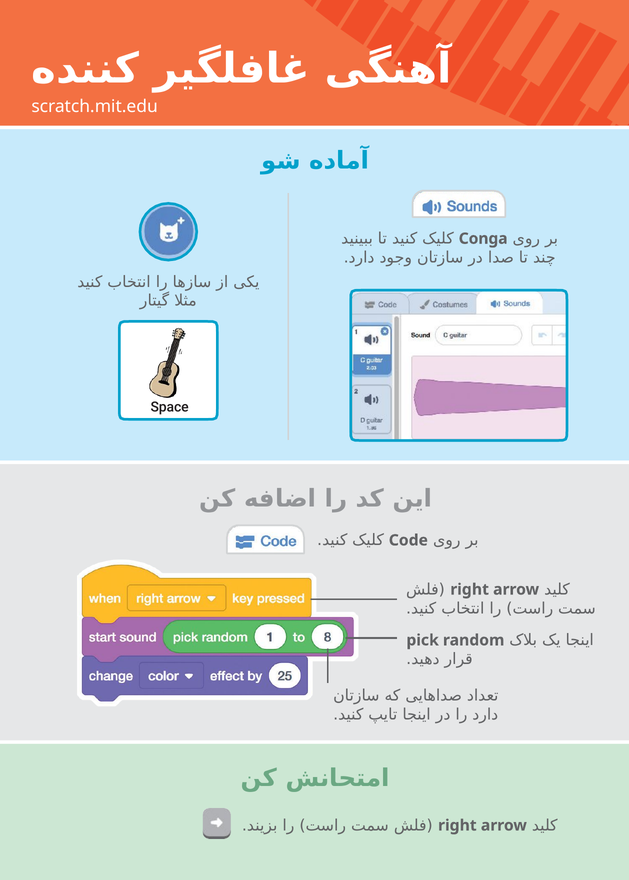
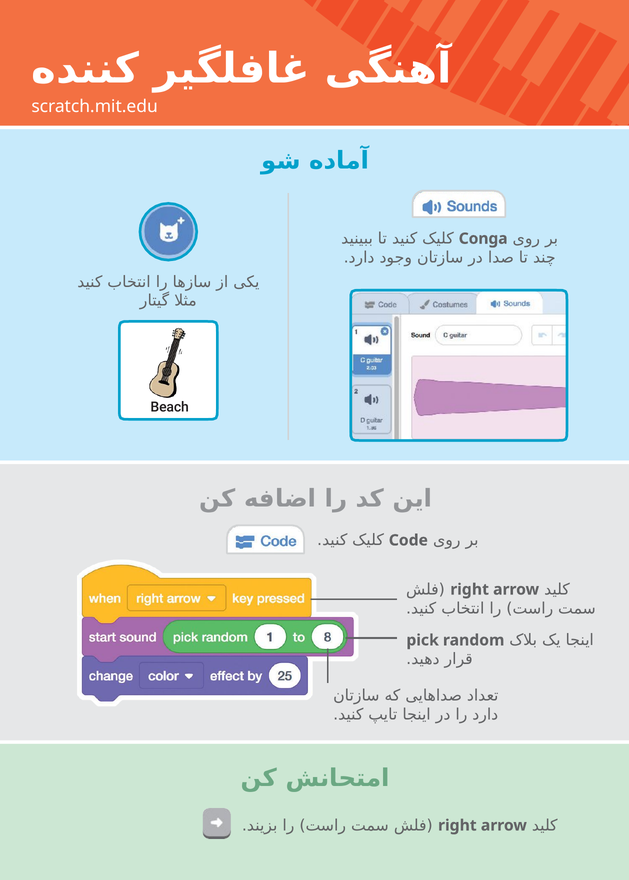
Space: Space -> Beach (170, 408)
